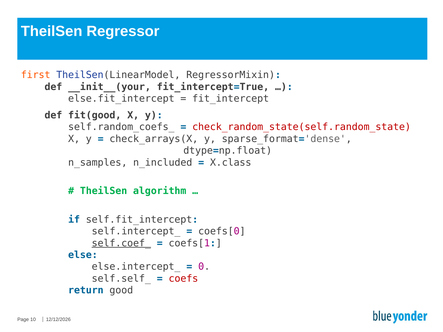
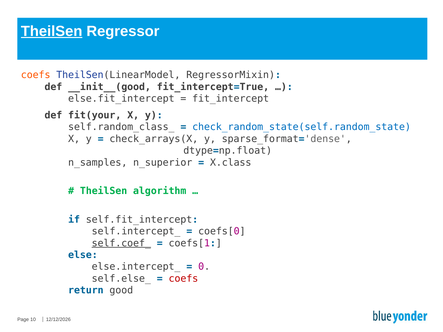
TheilSen underline: none -> present (52, 31)
first: first -> coefs (36, 75)
__init__(your: __init__(your -> __init__(good (110, 87)
fit(good: fit(good -> fit(your (95, 115)
self.random_coefs_: self.random_coefs_ -> self.random_class_ (121, 127)
check_random_state(self.random_state colour: red -> blue (302, 127)
n_included: n_included -> n_superior (163, 163)
self.self_: self.self_ -> self.else_ (121, 279)
